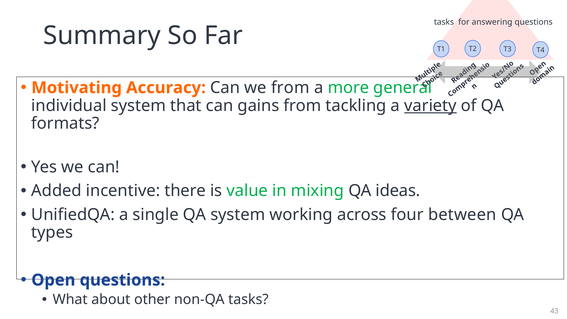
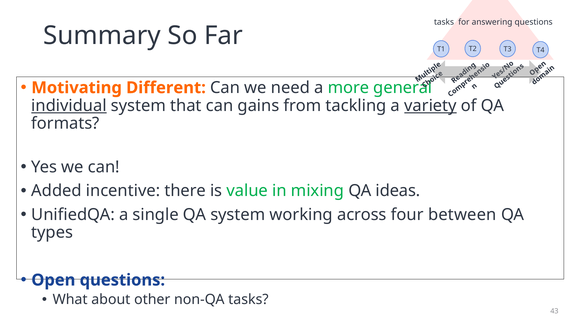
Accuracy: Accuracy -> Different (166, 88)
we from: from -> need (290, 88)
individual underline: none -> present (69, 106)
